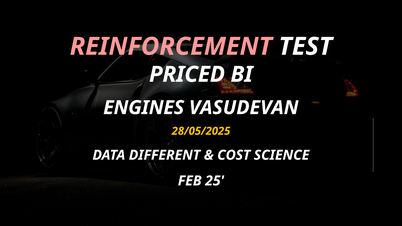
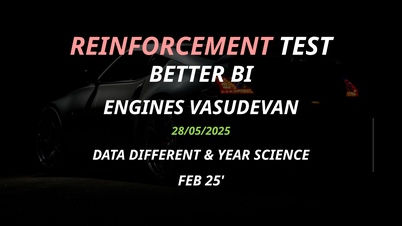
PRICED: PRICED -> BETTER (187, 74)
28/05/2025 colour: yellow -> light green (201, 131)
COST: COST -> YEAR (234, 155)
